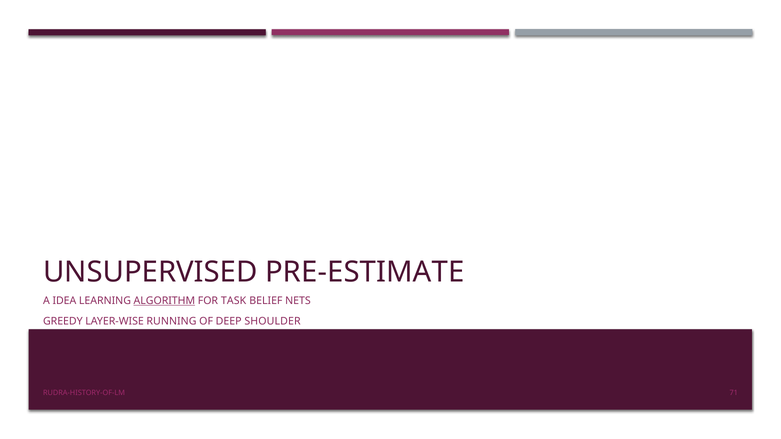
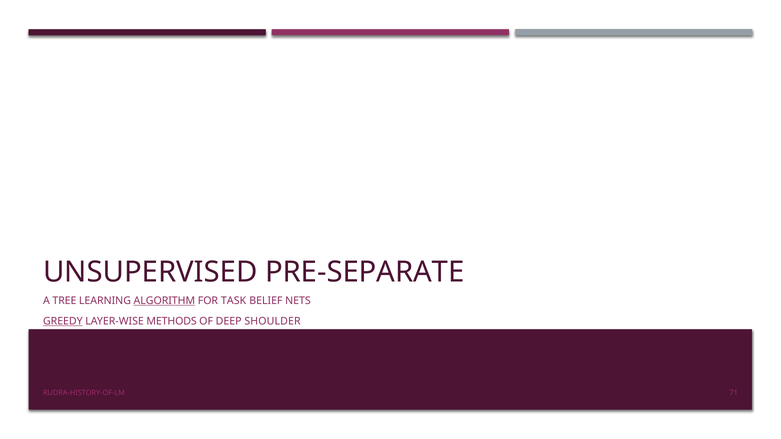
PRE-ESTIMATE: PRE-ESTIMATE -> PRE-SEPARATE (365, 272)
IDEA: IDEA -> TREE (64, 301)
GREEDY underline: none -> present (63, 321)
RUNNING: RUNNING -> METHODS (172, 321)
